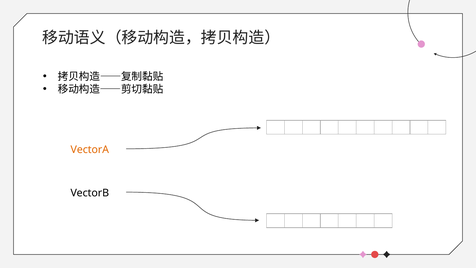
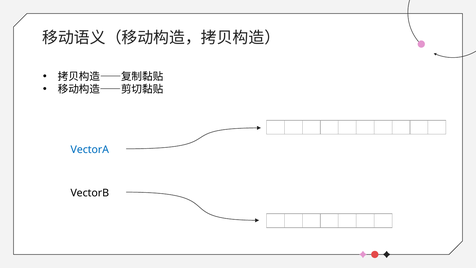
VectorA colour: orange -> blue (90, 149)
